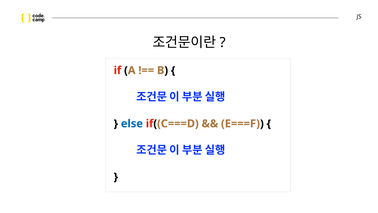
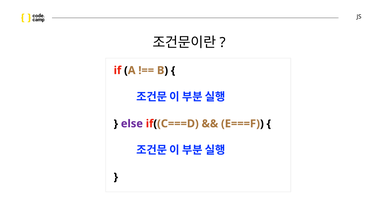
else colour: blue -> purple (132, 123)
